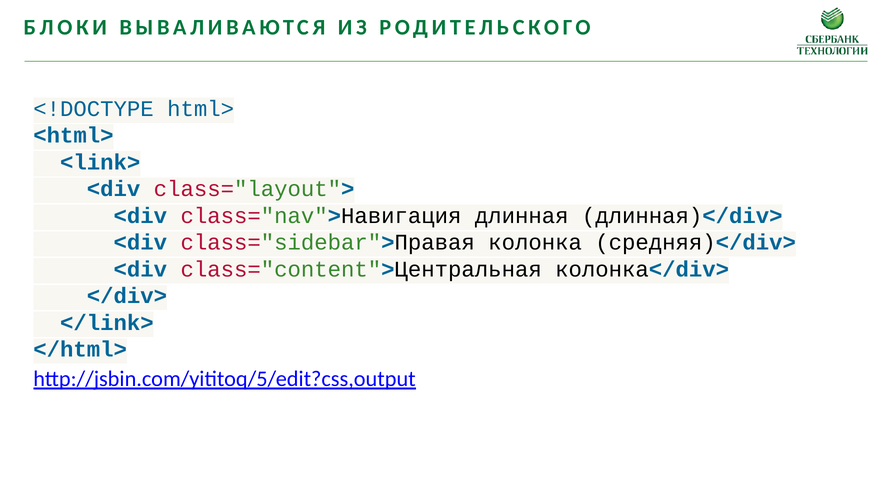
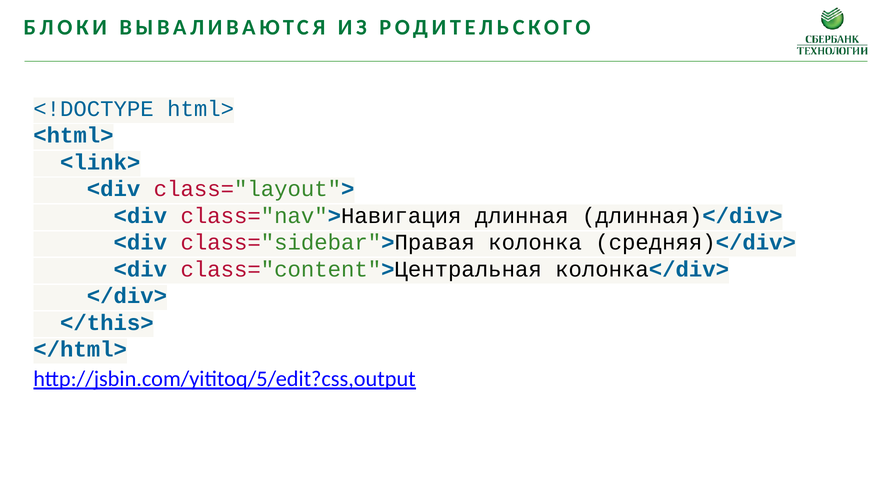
</link>: </link> -> </this> (107, 323)
